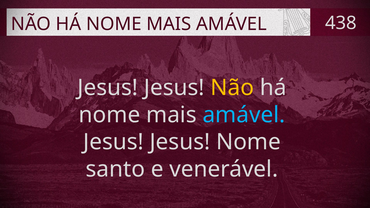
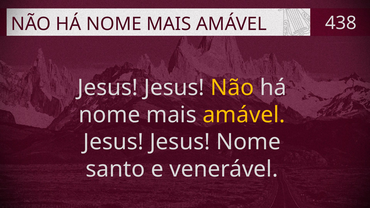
amável colour: light blue -> yellow (244, 115)
